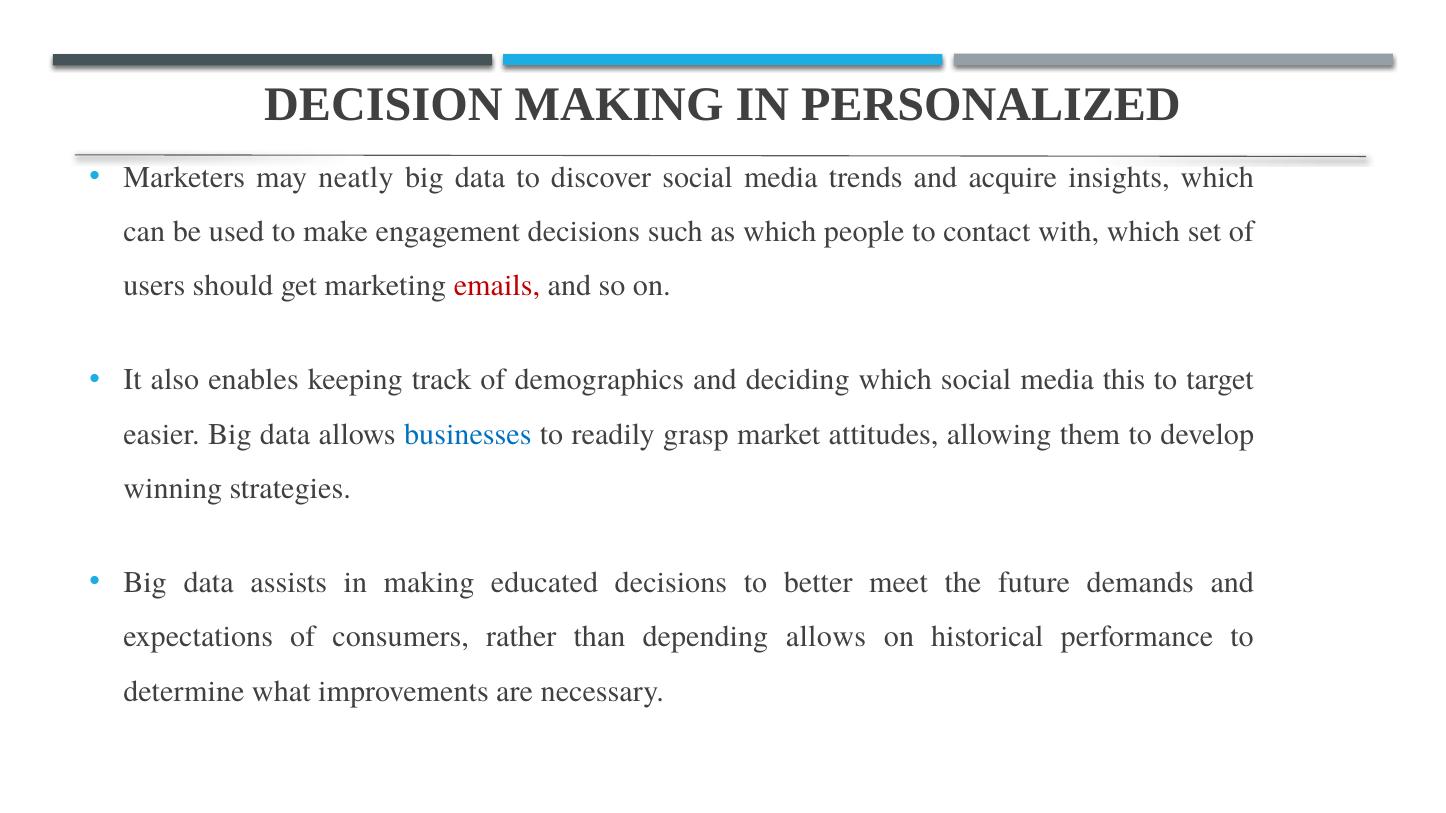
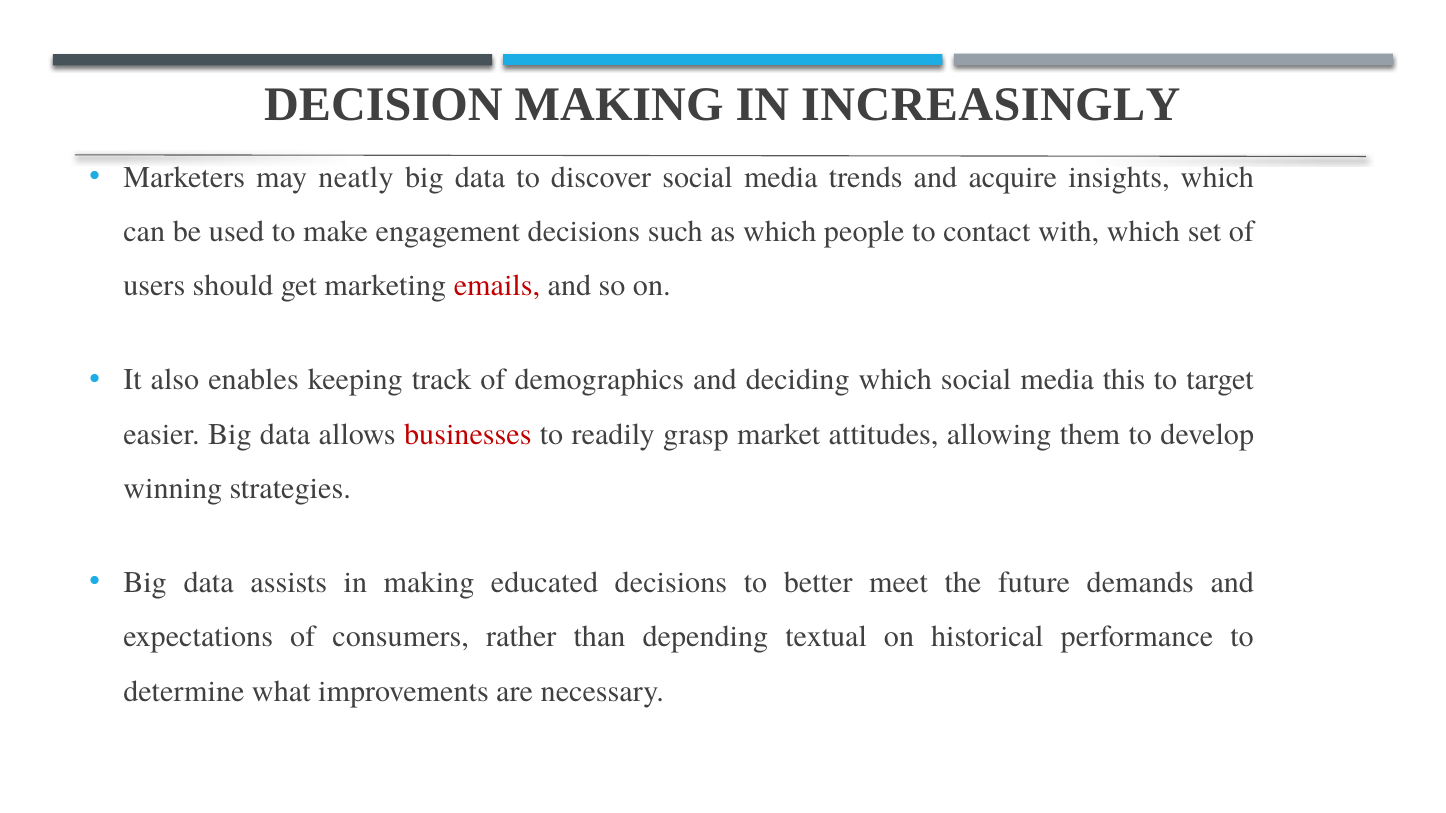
PERSONALIZED: PERSONALIZED -> INCREASINGLY (991, 104)
businesses colour: blue -> red (468, 434)
depending allows: allows -> textual (826, 637)
